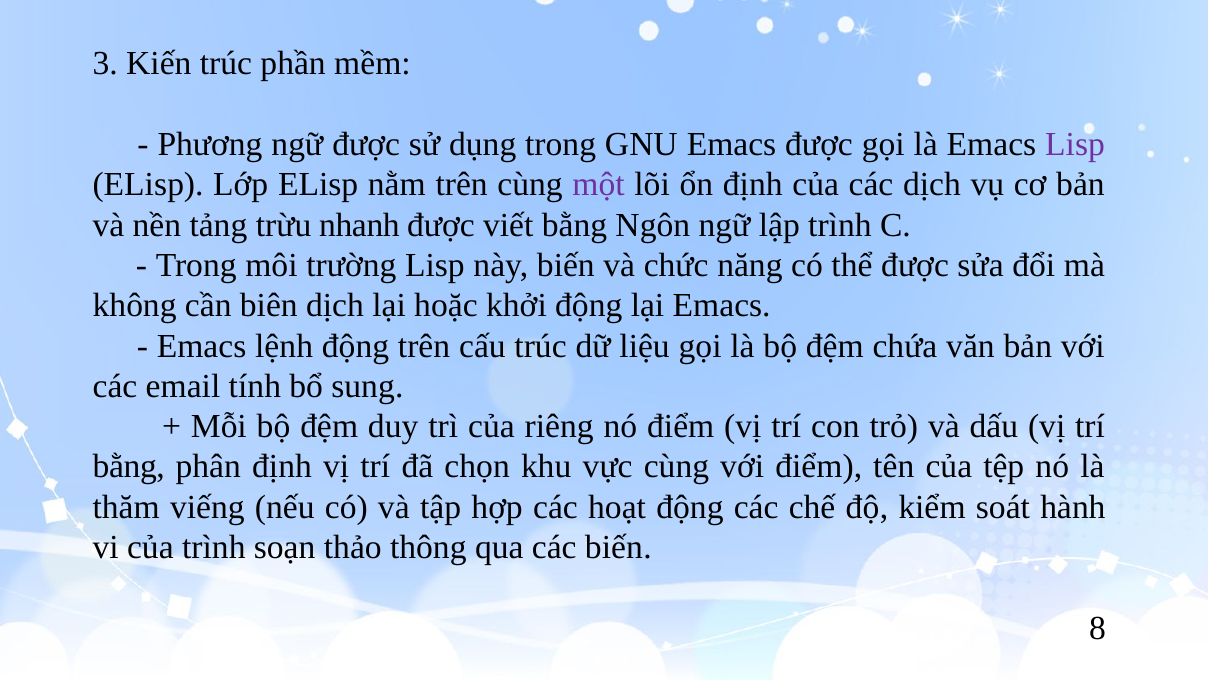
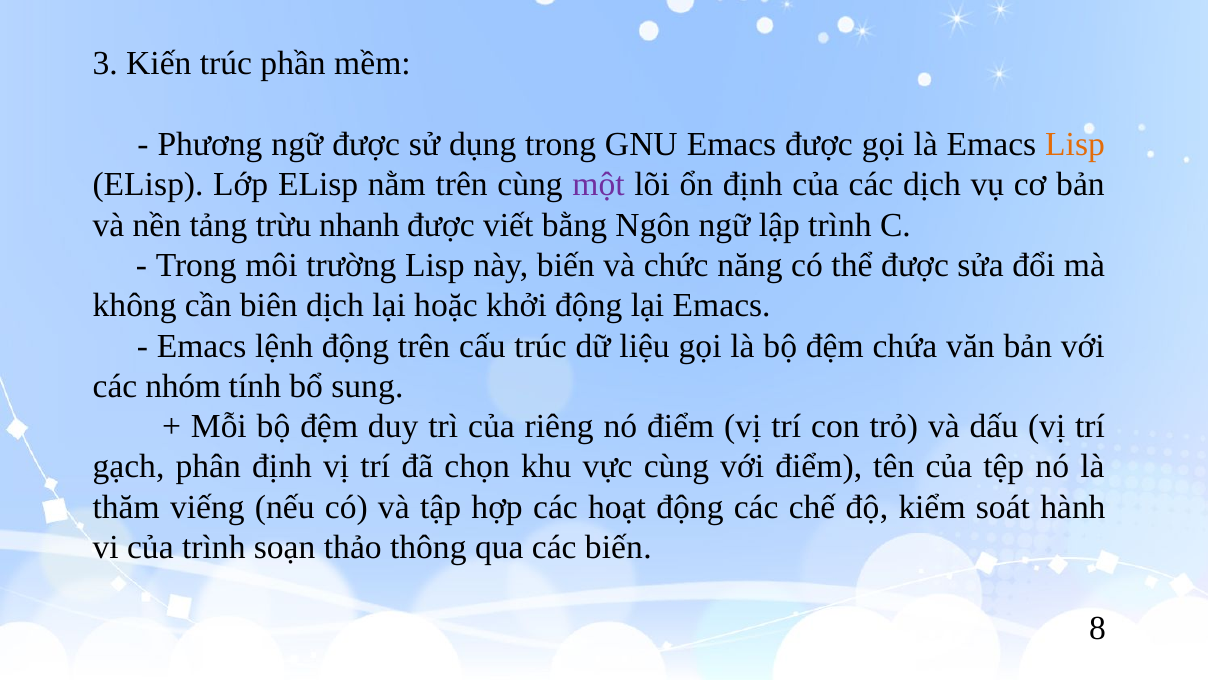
Lisp colour: purple -> orange (1075, 144)
email: email -> nhóm (183, 386)
bằng: bằng -> gạch (129, 467)
